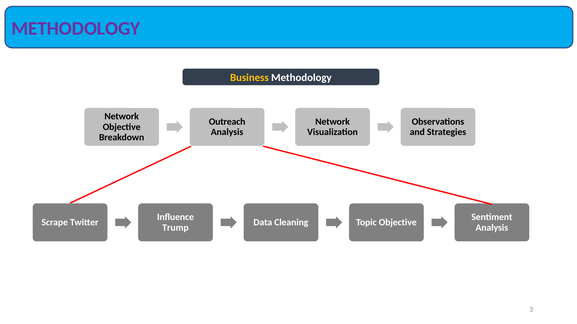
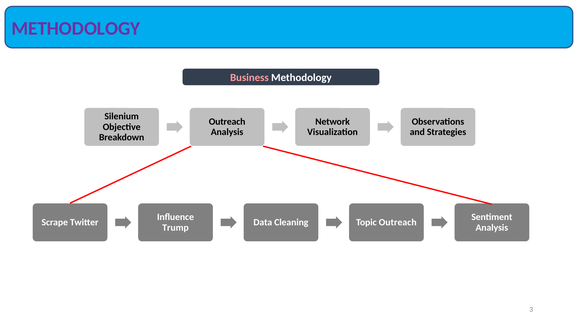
Business colour: yellow -> pink (249, 78)
Network: Network -> Silenium (122, 117)
Topic Objective: Objective -> Outreach (398, 223)
